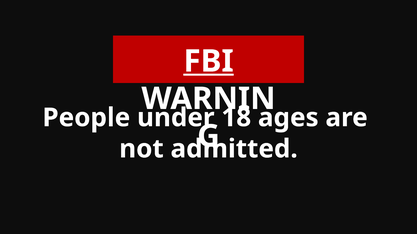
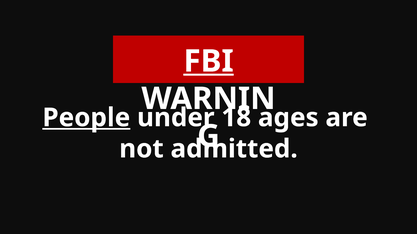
People underline: none -> present (86, 118)
